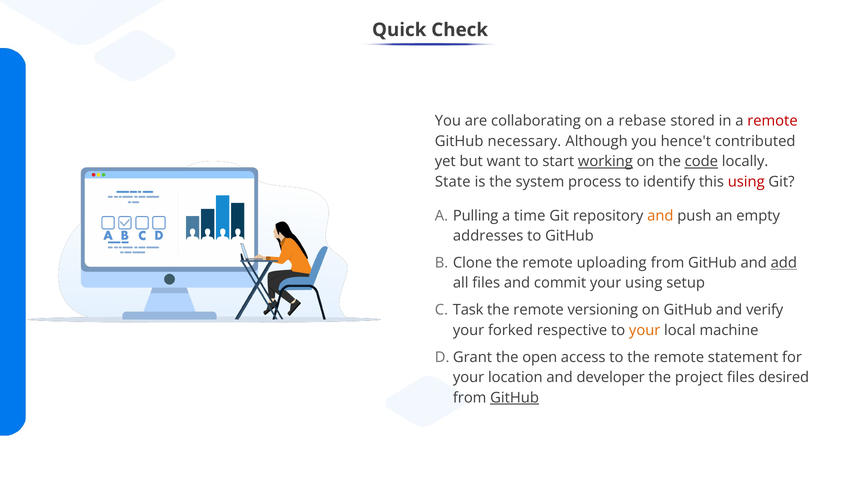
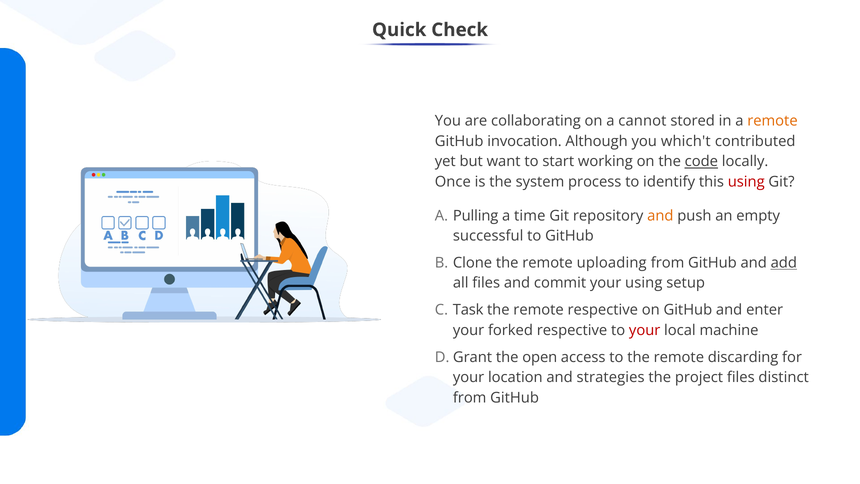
rebase: rebase -> cannot (642, 121)
remote colour: red -> orange (772, 121)
necessary: necessary -> invocation (524, 141)
hence't: hence't -> which't (686, 141)
working underline: present -> none (605, 161)
State: State -> Once (453, 182)
addresses: addresses -> successful (488, 236)
remote versioning: versioning -> respective (603, 310)
verify: verify -> enter (765, 310)
your colour: orange -> red (645, 330)
statement: statement -> discarding (743, 357)
developer: developer -> strategies (611, 377)
desired: desired -> distinct (784, 377)
GitHub underline: present -> none (515, 397)
